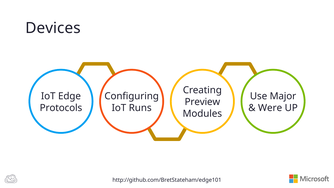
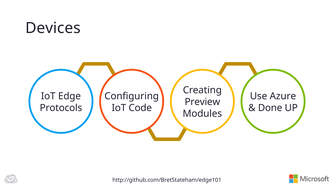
Major: Major -> Azure (283, 96)
Runs: Runs -> Code (140, 108)
Were: Were -> Done (270, 108)
